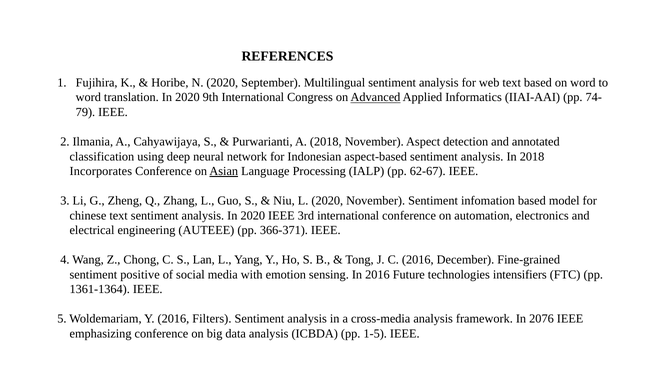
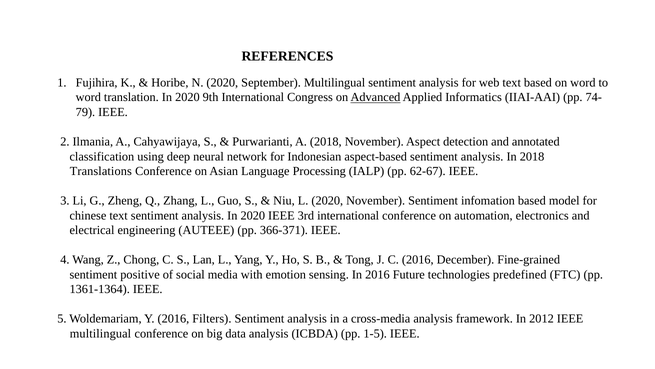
Incorporates: Incorporates -> Translations (101, 171)
Asian underline: present -> none (224, 171)
intensifiers: intensifiers -> predefined (520, 274)
2076: 2076 -> 2012 (542, 318)
emphasizing: emphasizing -> multilingual (100, 333)
